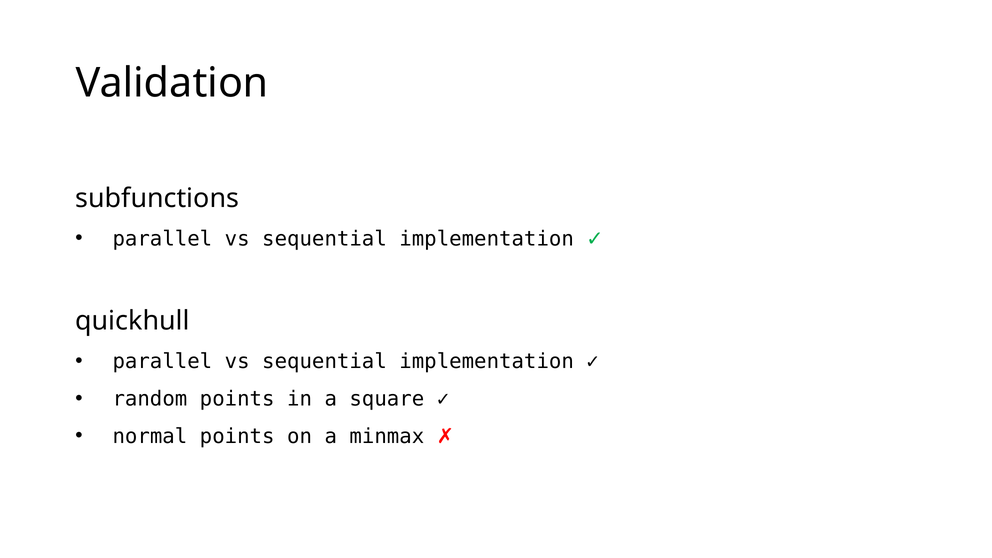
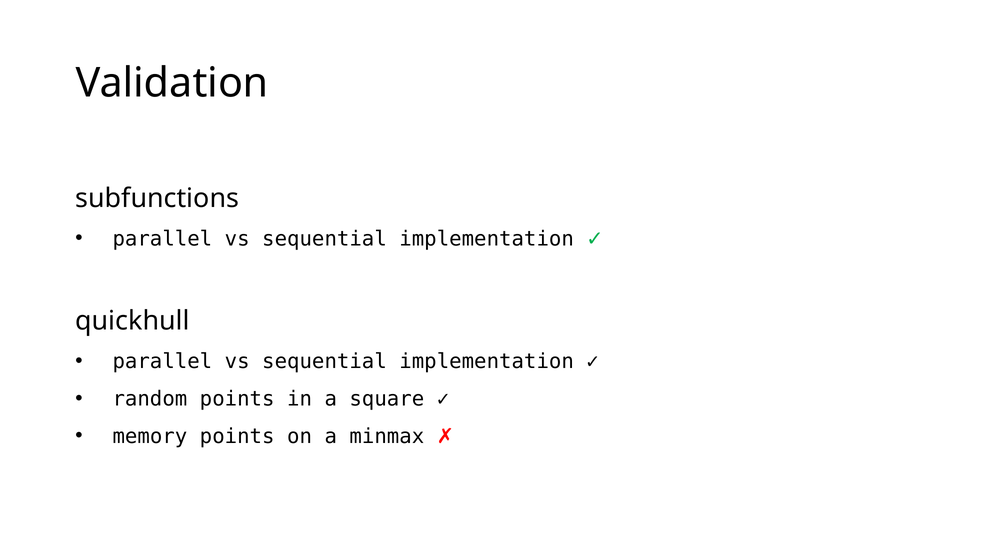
normal: normal -> memory (150, 436)
